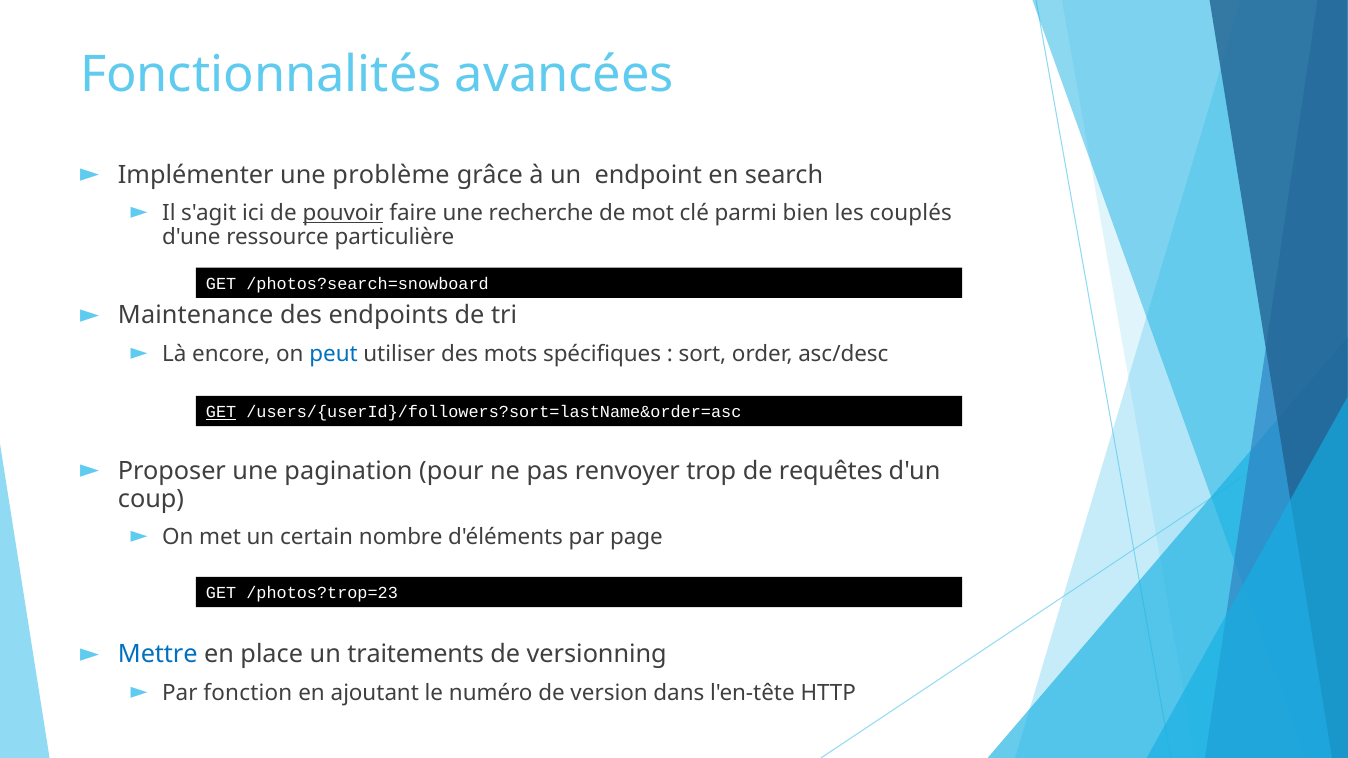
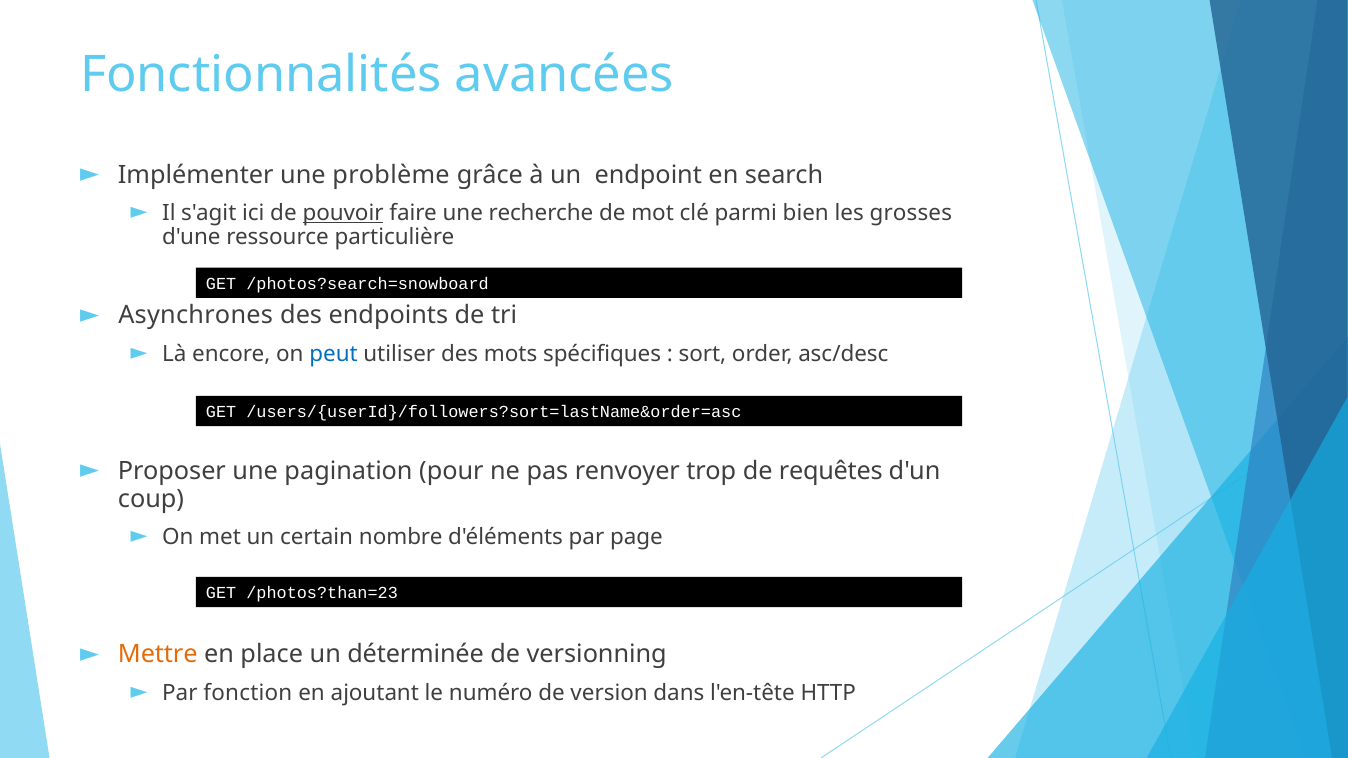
couplés: couplés -> grosses (911, 213)
Maintenance: Maintenance -> Asynchrones (196, 316)
GET underline: present -> none (221, 412)
/photos?trop=23: /photos?trop=23 -> /photos?than=23 (322, 593)
Mettre colour: blue -> orange (158, 655)
traitements: traitements -> déterminée (416, 655)
